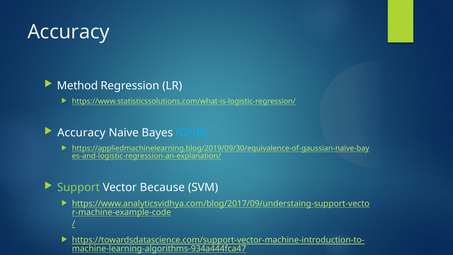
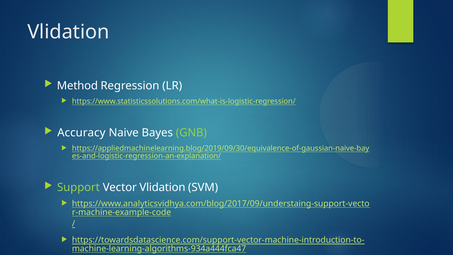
Accuracy: Accuracy -> Vlidation (68, 32)
GNB colour: light blue -> light green (191, 133)
Vector Because: Because -> Vlidation (162, 187)
